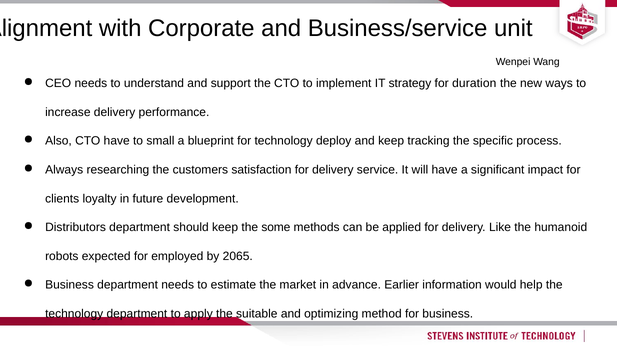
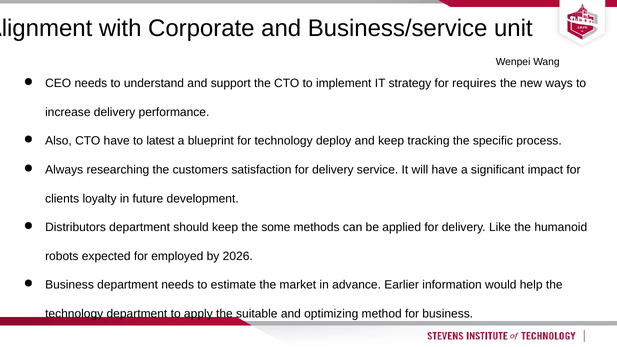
duration: duration -> requires (474, 83)
small: small -> latest (160, 141)
2065: 2065 -> 2026 (238, 256)
